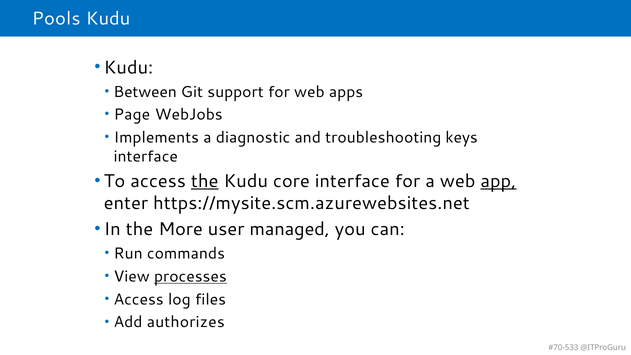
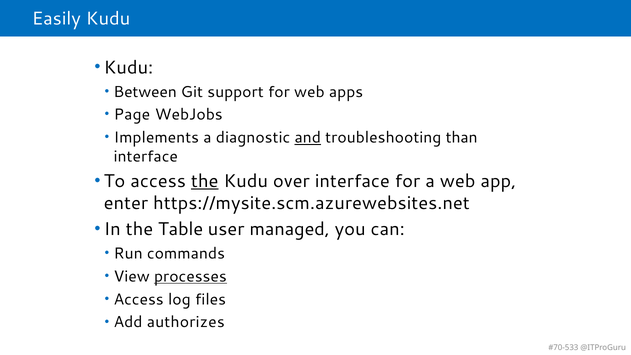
Pools: Pools -> Easily (56, 19)
and underline: none -> present (308, 138)
keys: keys -> than (462, 138)
core: core -> over (291, 181)
app underline: present -> none (498, 181)
More: More -> Table (181, 229)
